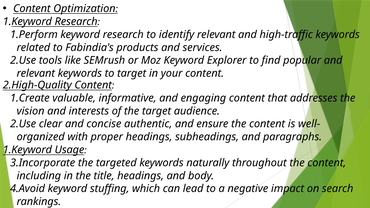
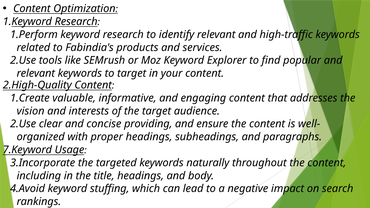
authentic: authentic -> providing (148, 124)
1.Keyword: 1.Keyword -> 7.Keyword (27, 150)
